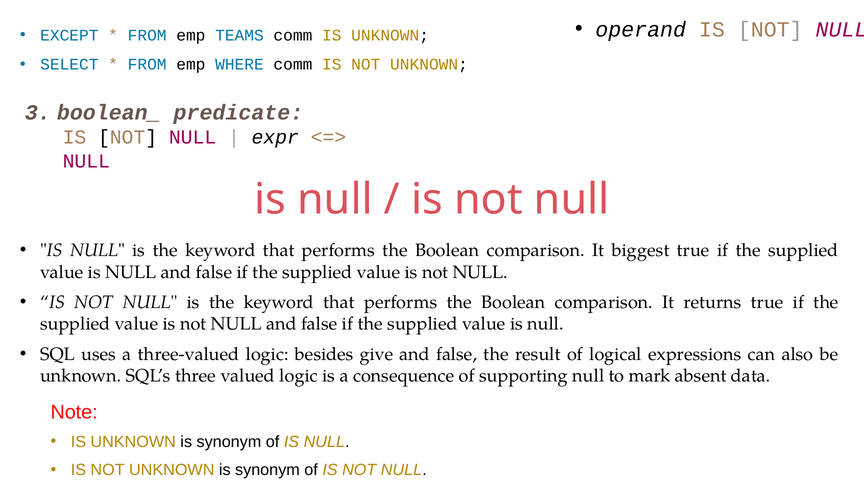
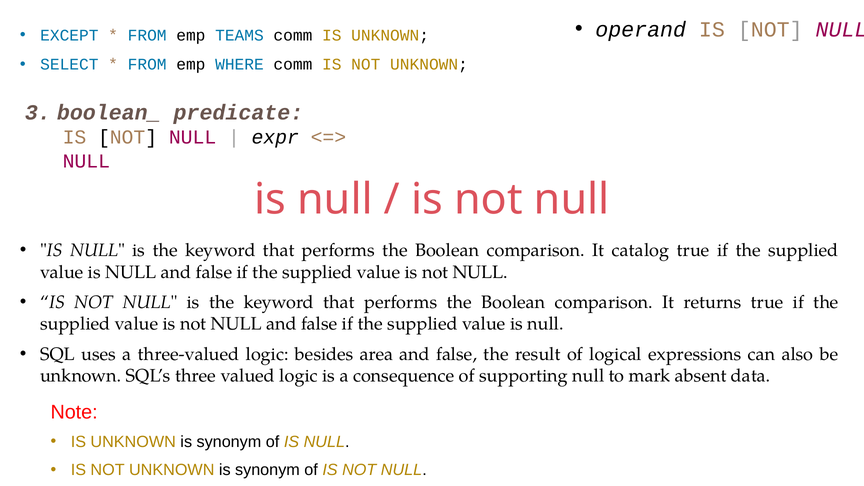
biggest: biggest -> catalog (640, 250)
give: give -> area (377, 354)
